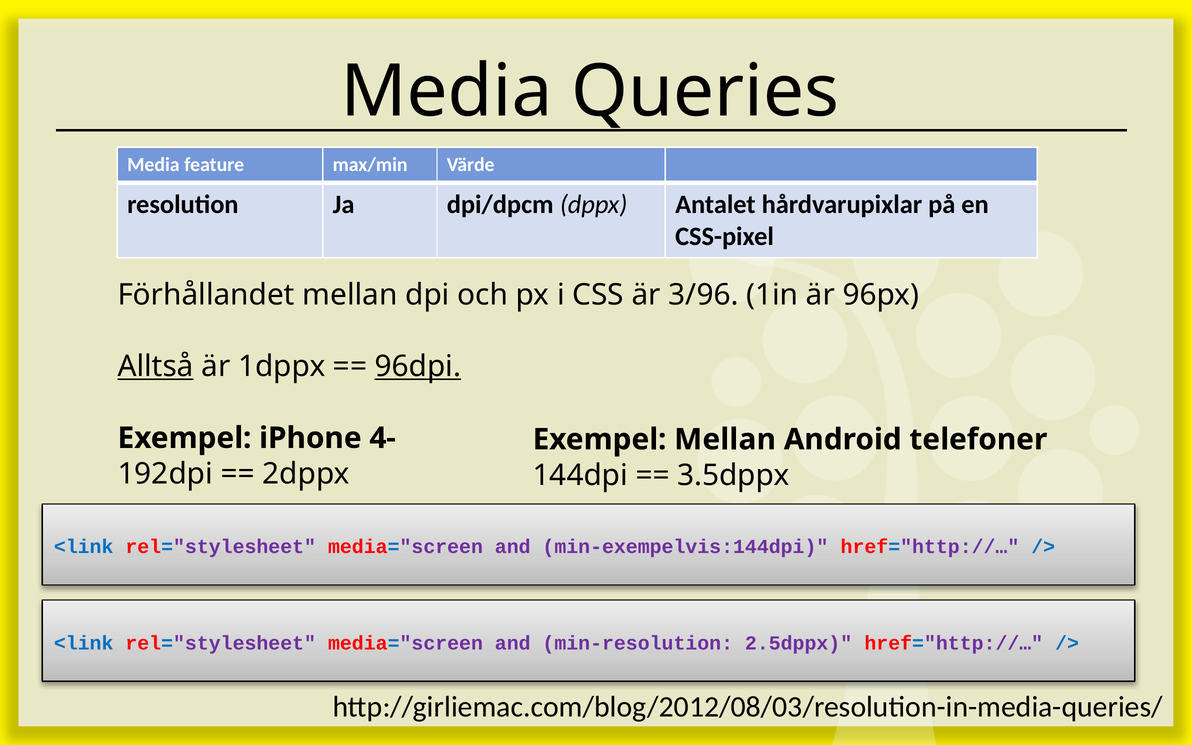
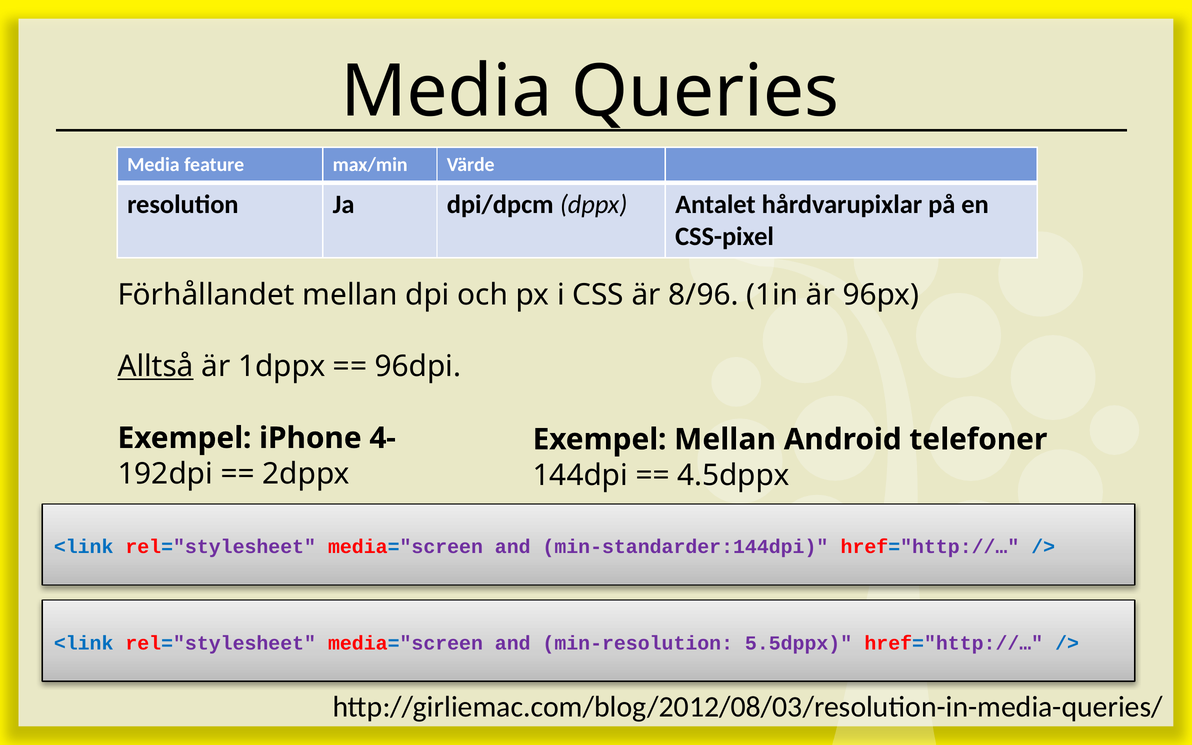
3/96: 3/96 -> 8/96 (703, 295)
96dpi underline: present -> none (418, 367)
3.5dppx: 3.5dppx -> 4.5dppx (734, 475)
min-exempelvis:144dpi: min-exempelvis:144dpi -> min-standarder:144dpi (685, 547)
2.5dppx: 2.5dppx -> 5.5dppx (799, 643)
